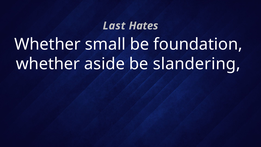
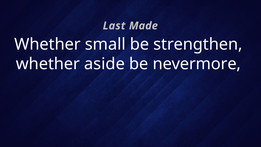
Hates: Hates -> Made (143, 26)
foundation: foundation -> strengthen (198, 44)
slandering: slandering -> nevermore (197, 64)
